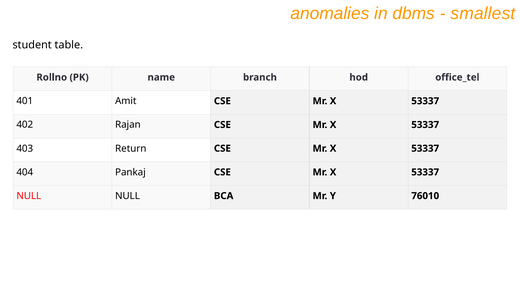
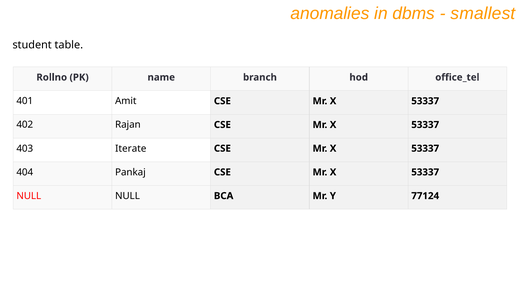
Return: Return -> Iterate (131, 149)
76010: 76010 -> 77124 (425, 196)
